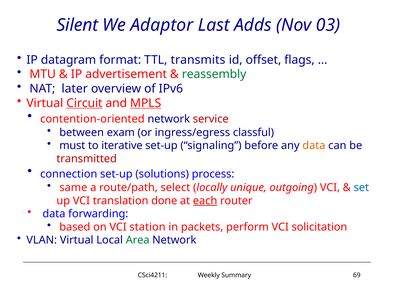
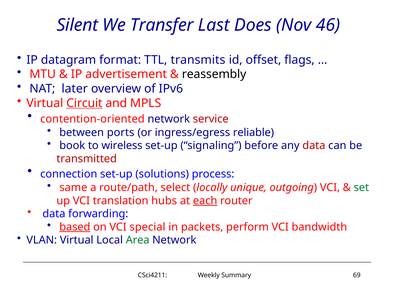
Adaptor: Adaptor -> Transfer (162, 25)
Adds: Adds -> Does (253, 25)
03: 03 -> 46 (328, 25)
reassembly colour: green -> black (214, 74)
MPLS underline: present -> none (146, 103)
exam: exam -> ports (121, 133)
classful: classful -> reliable (253, 133)
must: must -> book (72, 146)
iterative: iterative -> wireless (122, 146)
data colour: orange -> red (314, 146)
set colour: blue -> green (361, 188)
done: done -> hubs (164, 201)
based underline: none -> present (75, 227)
station: station -> special (147, 227)
solicitation: solicitation -> bandwidth (319, 227)
